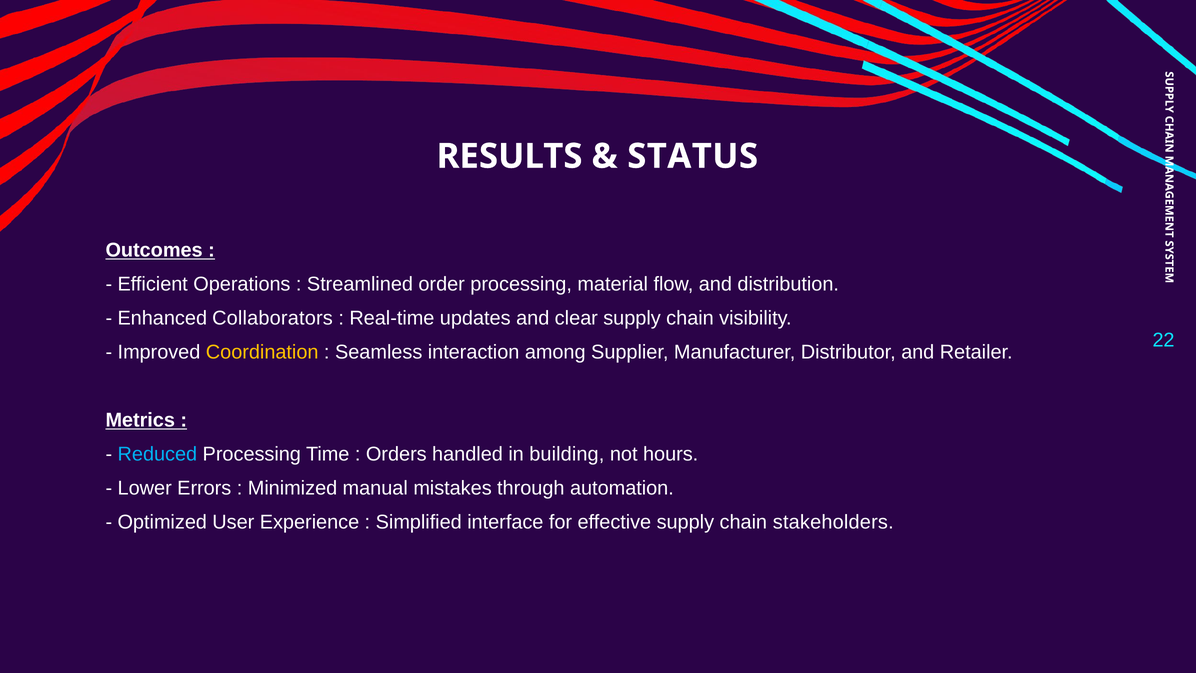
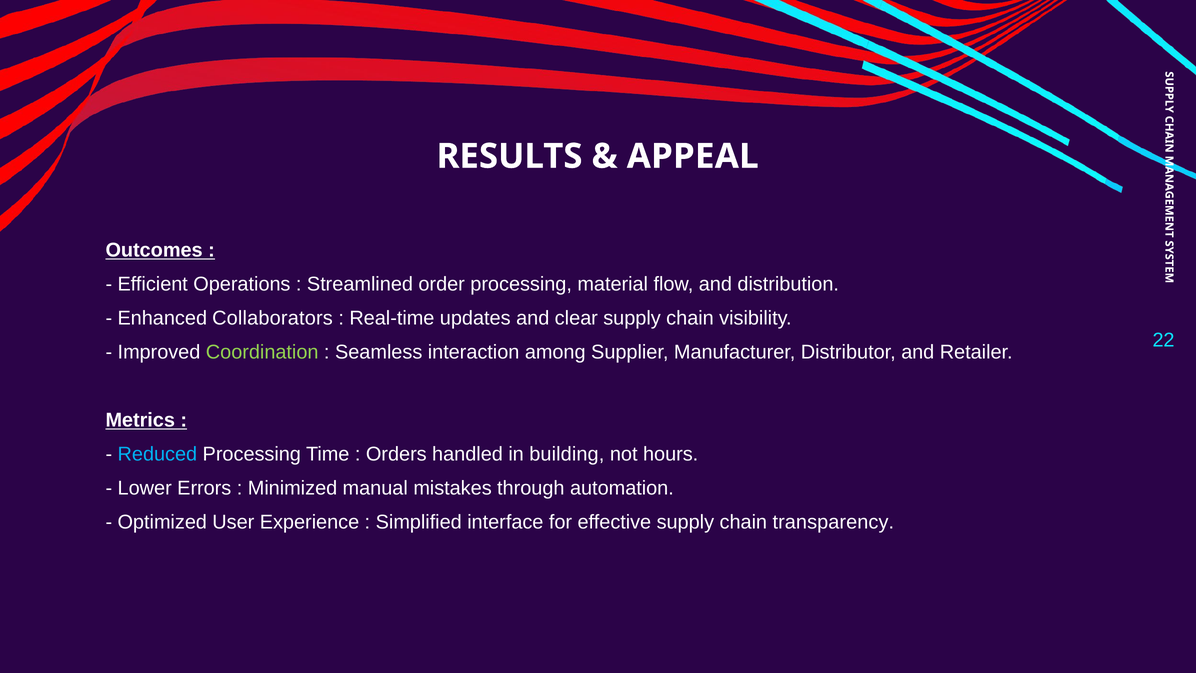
STATUS: STATUS -> APPEAL (693, 156)
Coordination colour: yellow -> light green (262, 352)
stakeholders: stakeholders -> transparency (833, 522)
